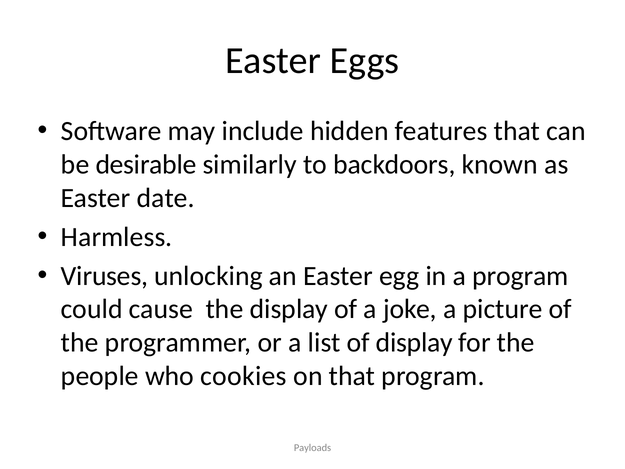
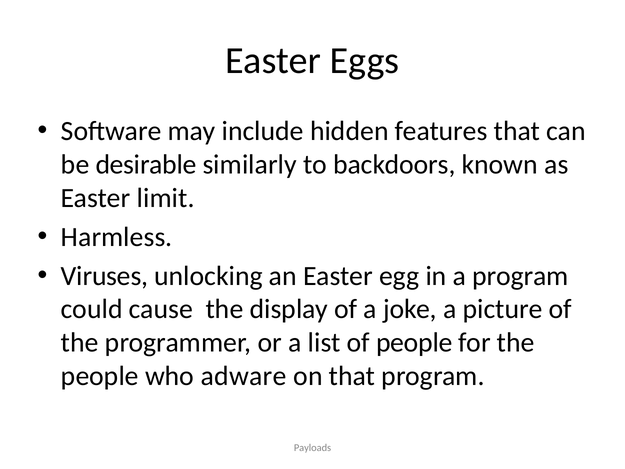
date: date -> limit (166, 198)
of display: display -> people (414, 342)
cookies: cookies -> adware (244, 376)
